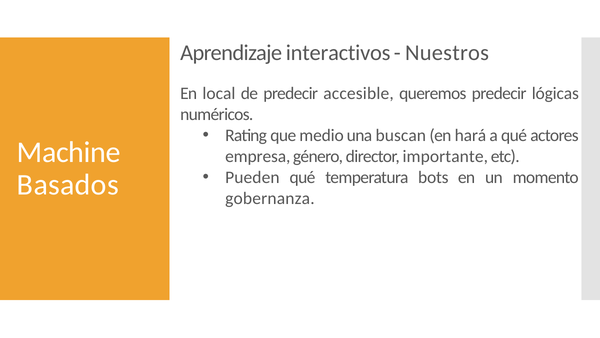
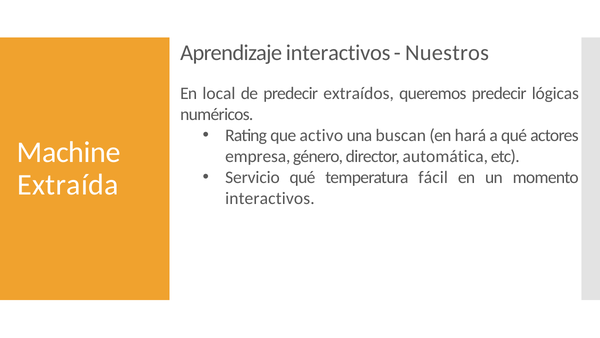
accesible: accesible -> extraídos (359, 93)
medio: medio -> activo (321, 135)
importante: importante -> automática (445, 156)
Pueden: Pueden -> Servicio (252, 177)
bots: bots -> fácil (433, 177)
Basados: Basados -> Extraída (68, 185)
gobernanza: gobernanza -> interactivos (270, 198)
